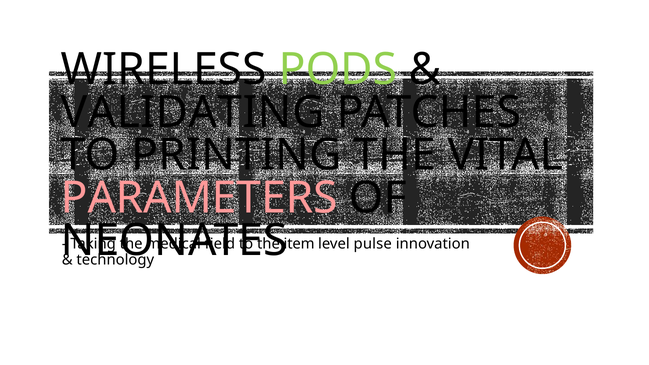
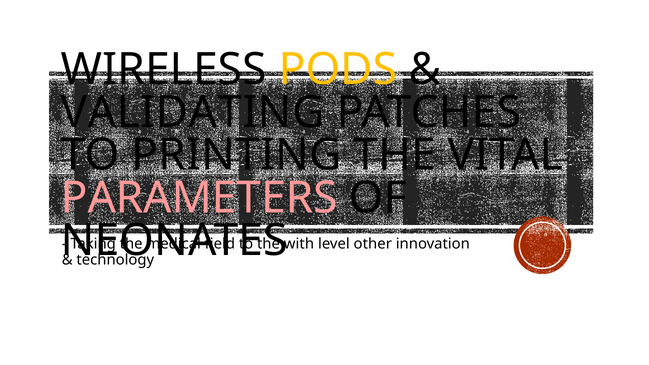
PODS colour: light green -> yellow (338, 69)
item: item -> with (299, 244)
pulse: pulse -> other (373, 244)
